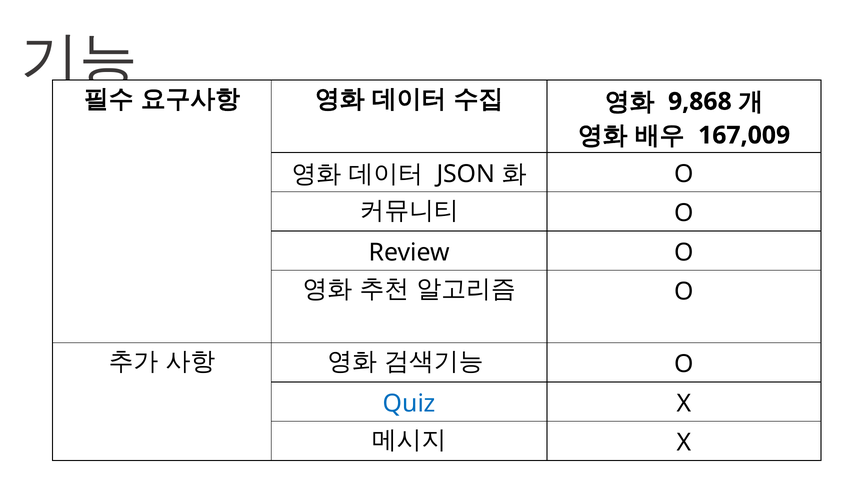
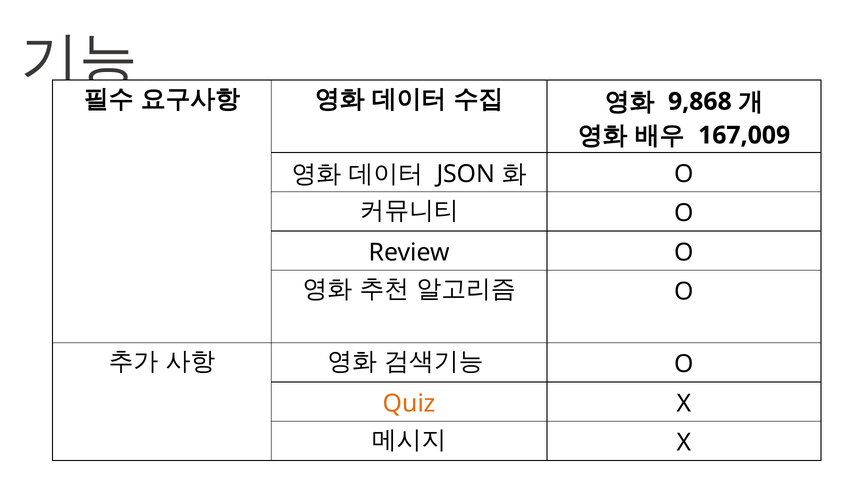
Quiz colour: blue -> orange (409, 404)
